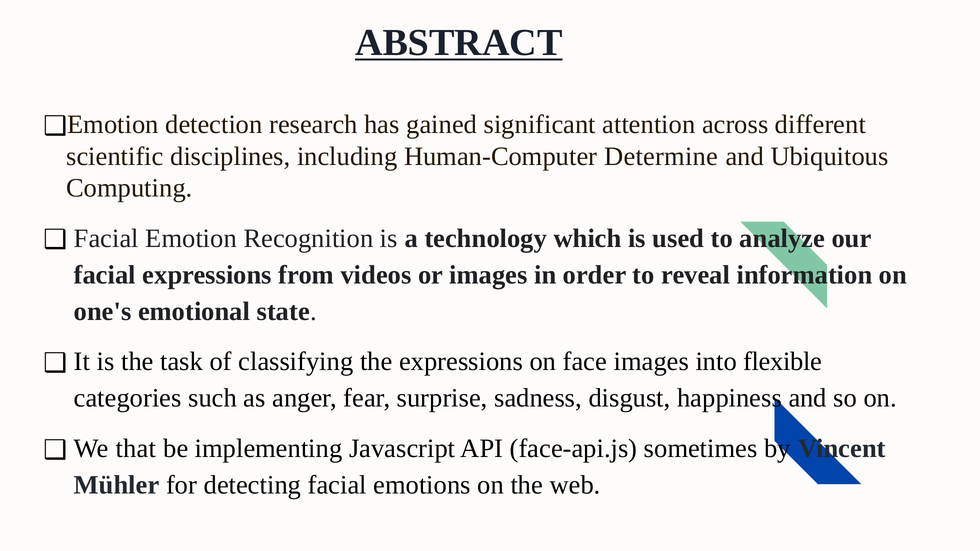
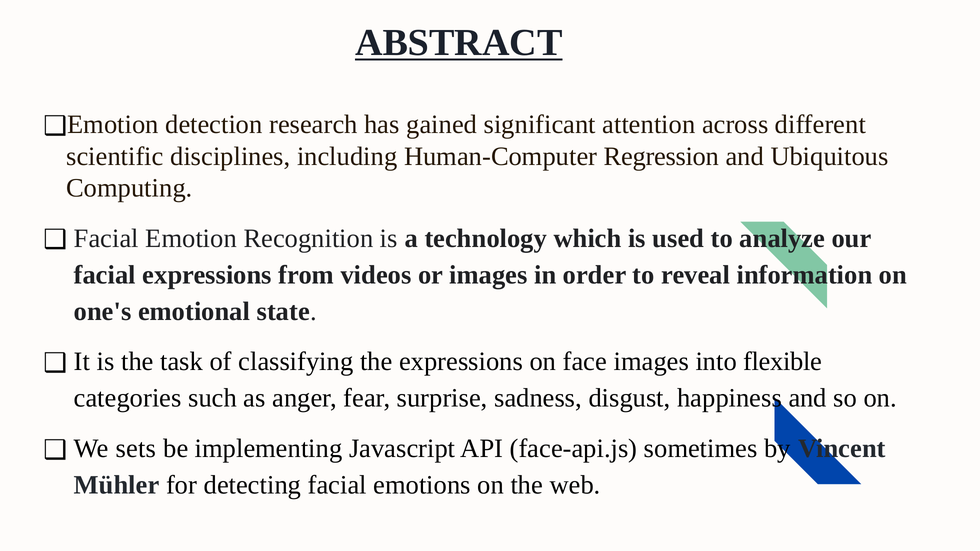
Determine: Determine -> Regression (661, 156)
that: that -> sets (136, 449)
